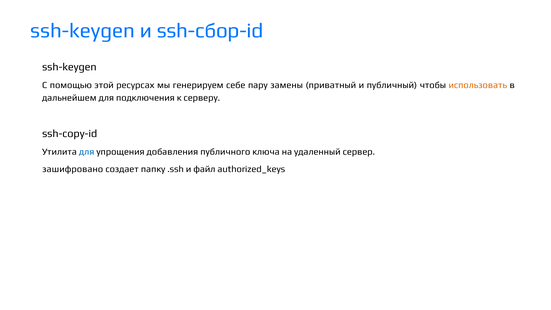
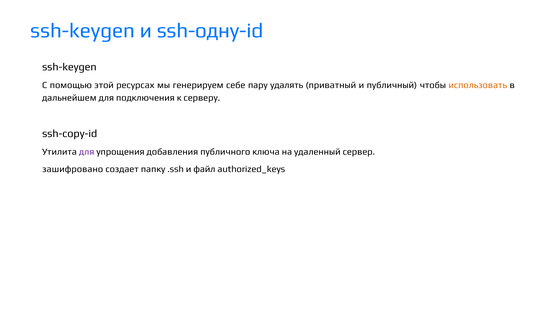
ssh-сбор-id: ssh-сбор-id -> ssh-одну-id (210, 31)
замены: замены -> удалять (287, 85)
для colour: blue -> purple (87, 152)
